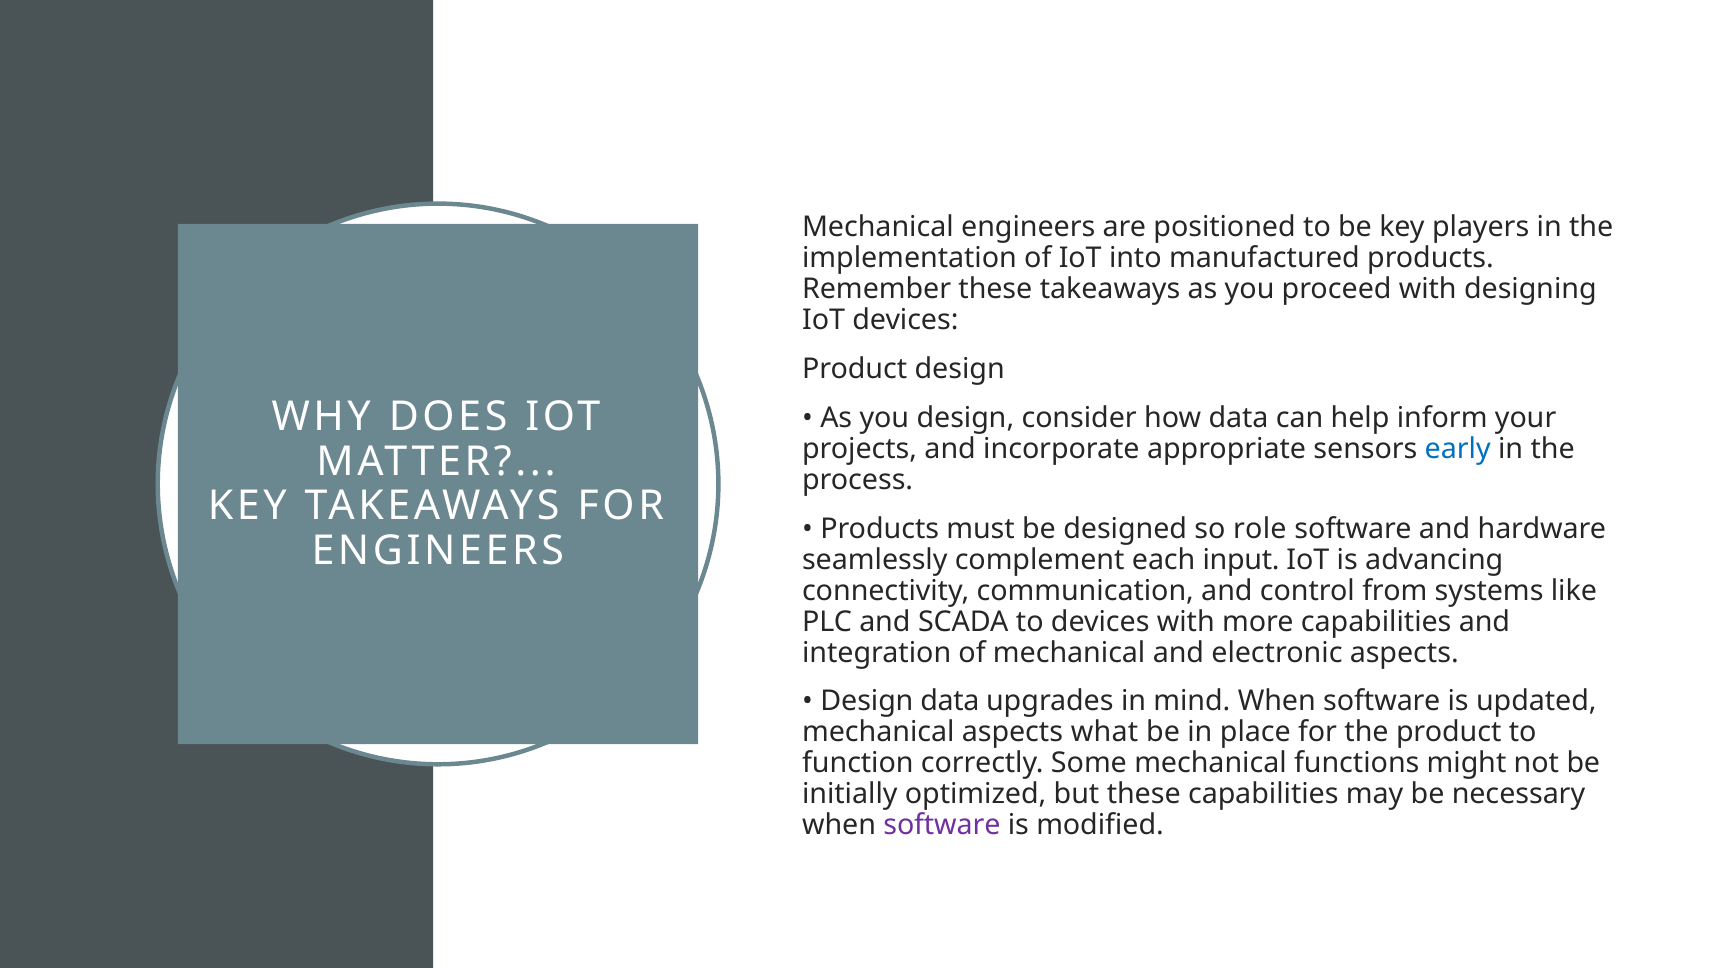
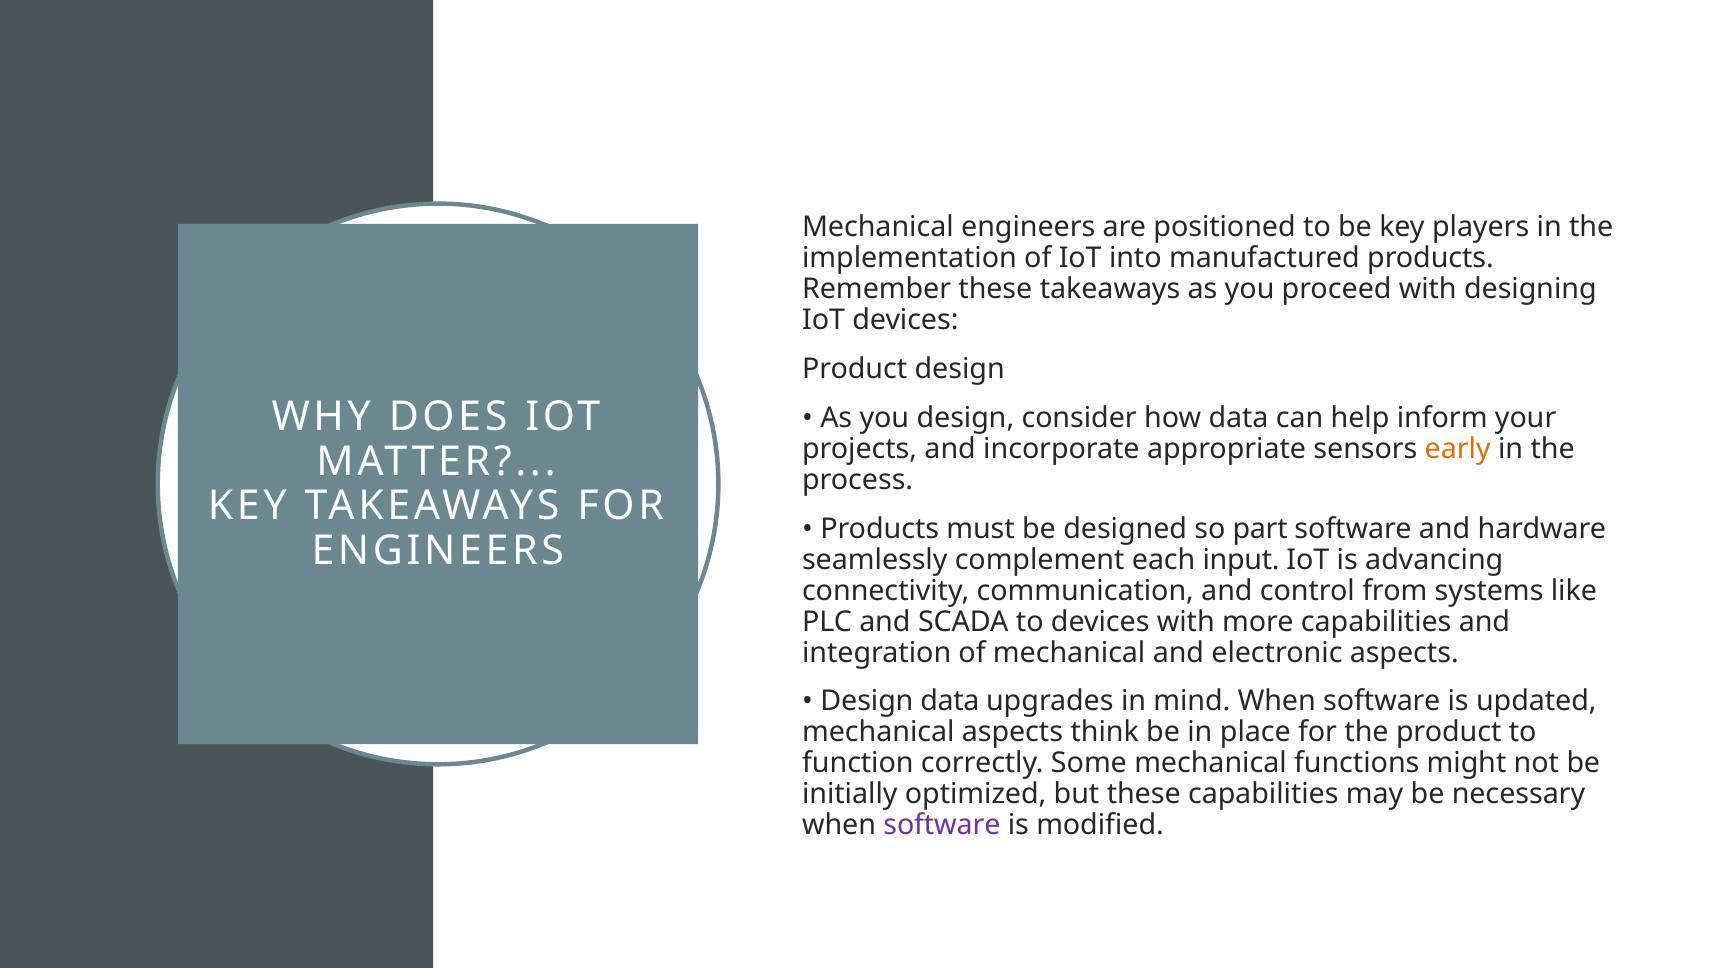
early colour: blue -> orange (1458, 449)
role: role -> part (1260, 529)
what: what -> think (1105, 732)
